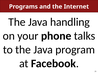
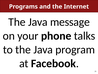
handling: handling -> message (70, 22)
